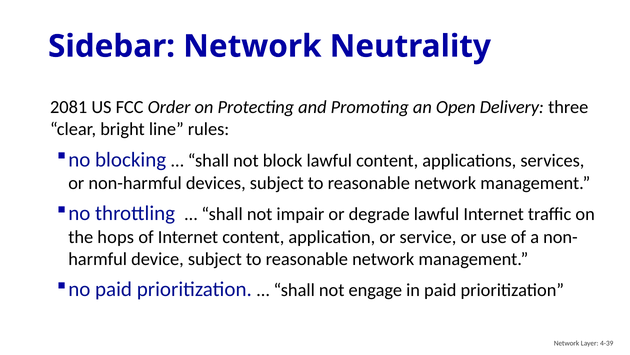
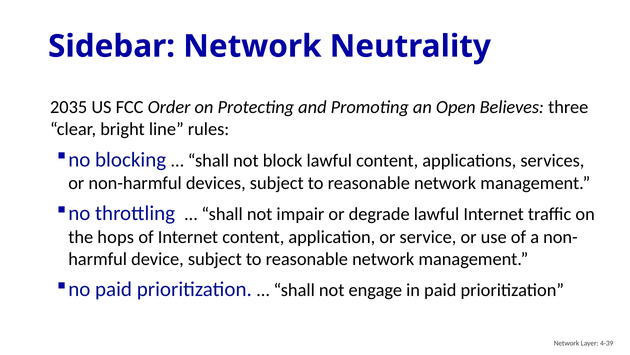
2081: 2081 -> 2035 (69, 107)
Delivery: Delivery -> Believes (512, 107)
